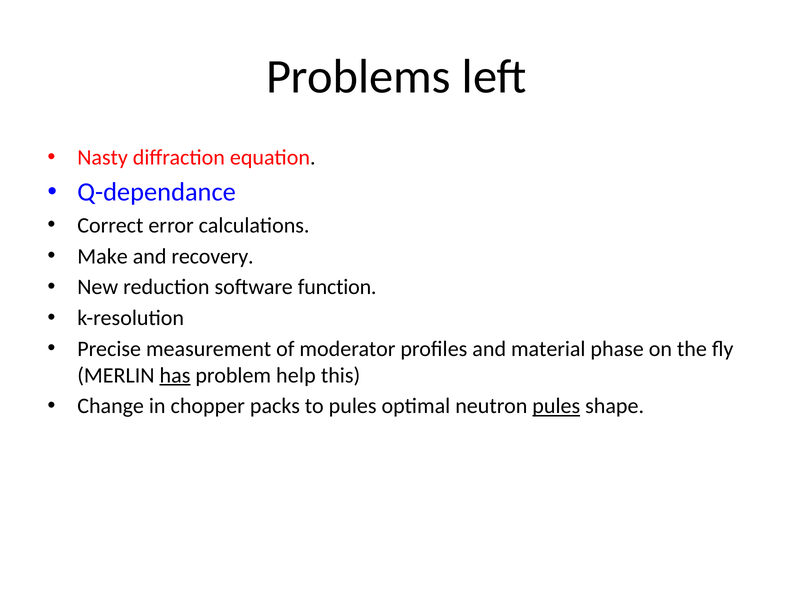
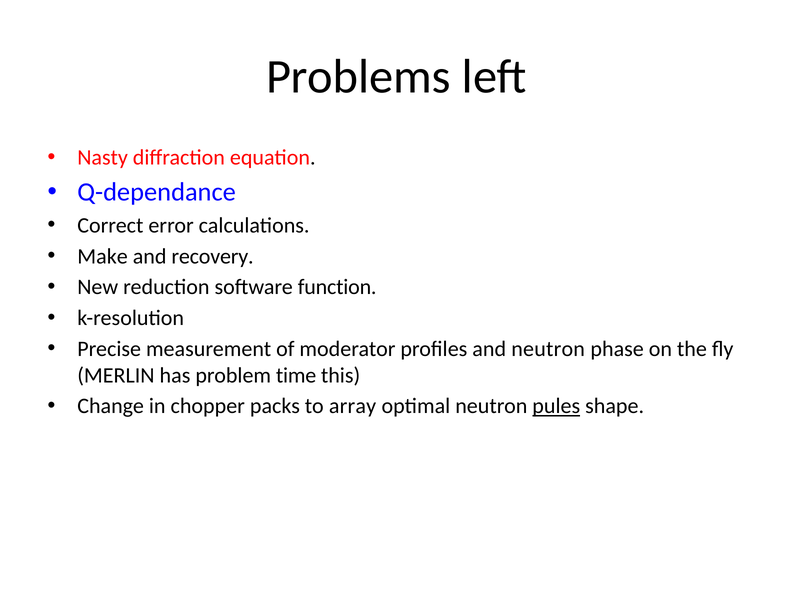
and material: material -> neutron (548, 349)
has underline: present -> none (175, 375)
help: help -> time (296, 375)
to pules: pules -> array (353, 406)
